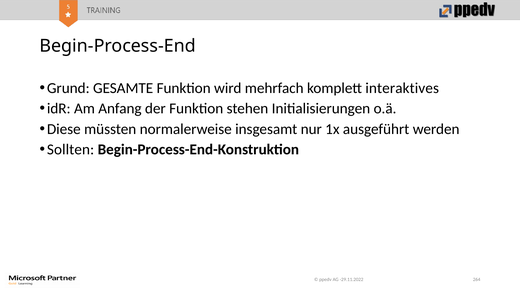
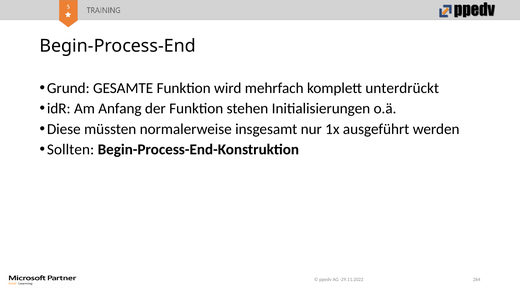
interaktives: interaktives -> unterdrückt (402, 88)
